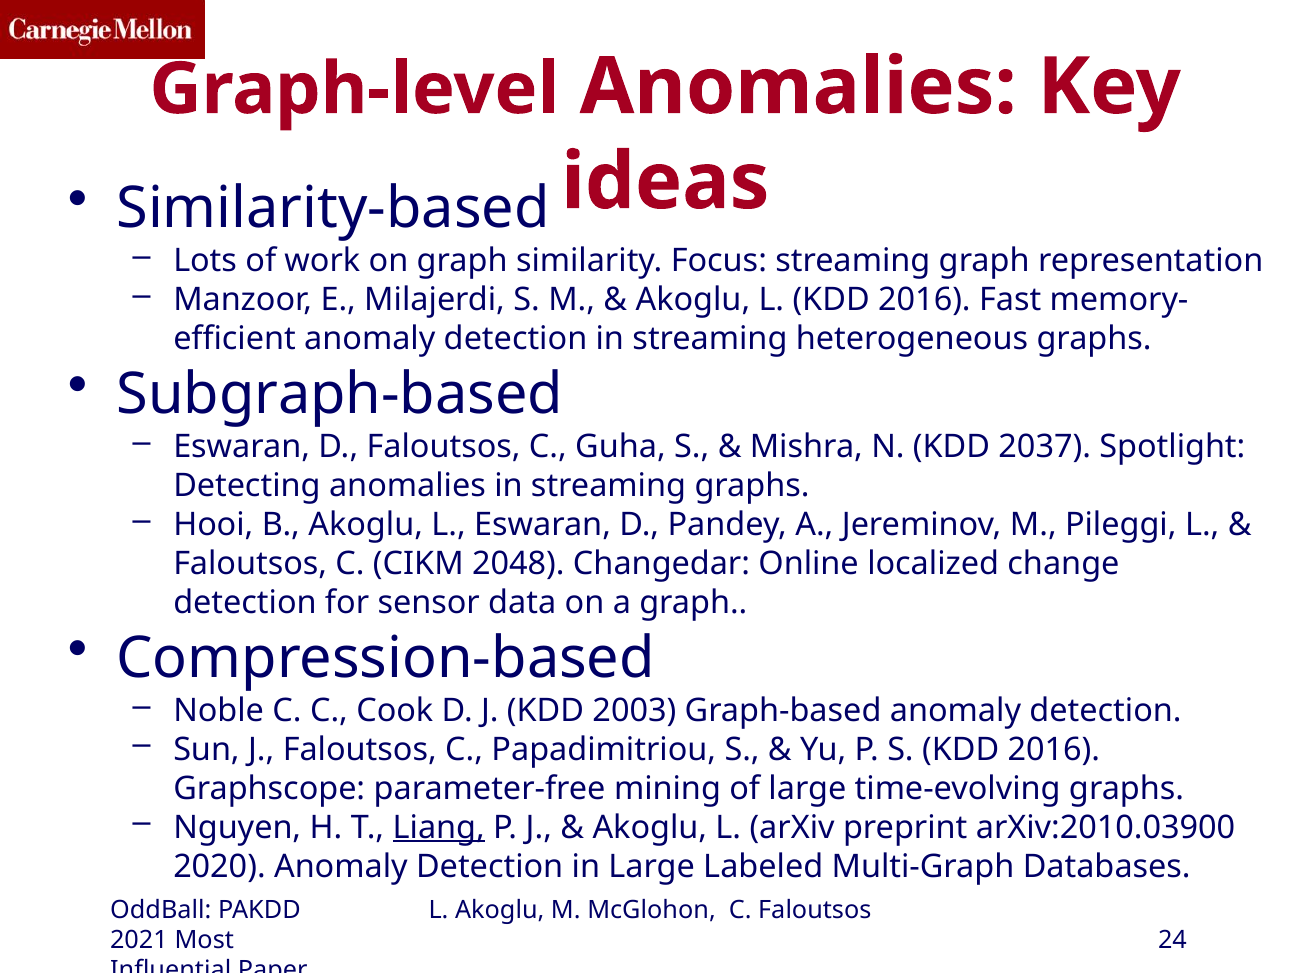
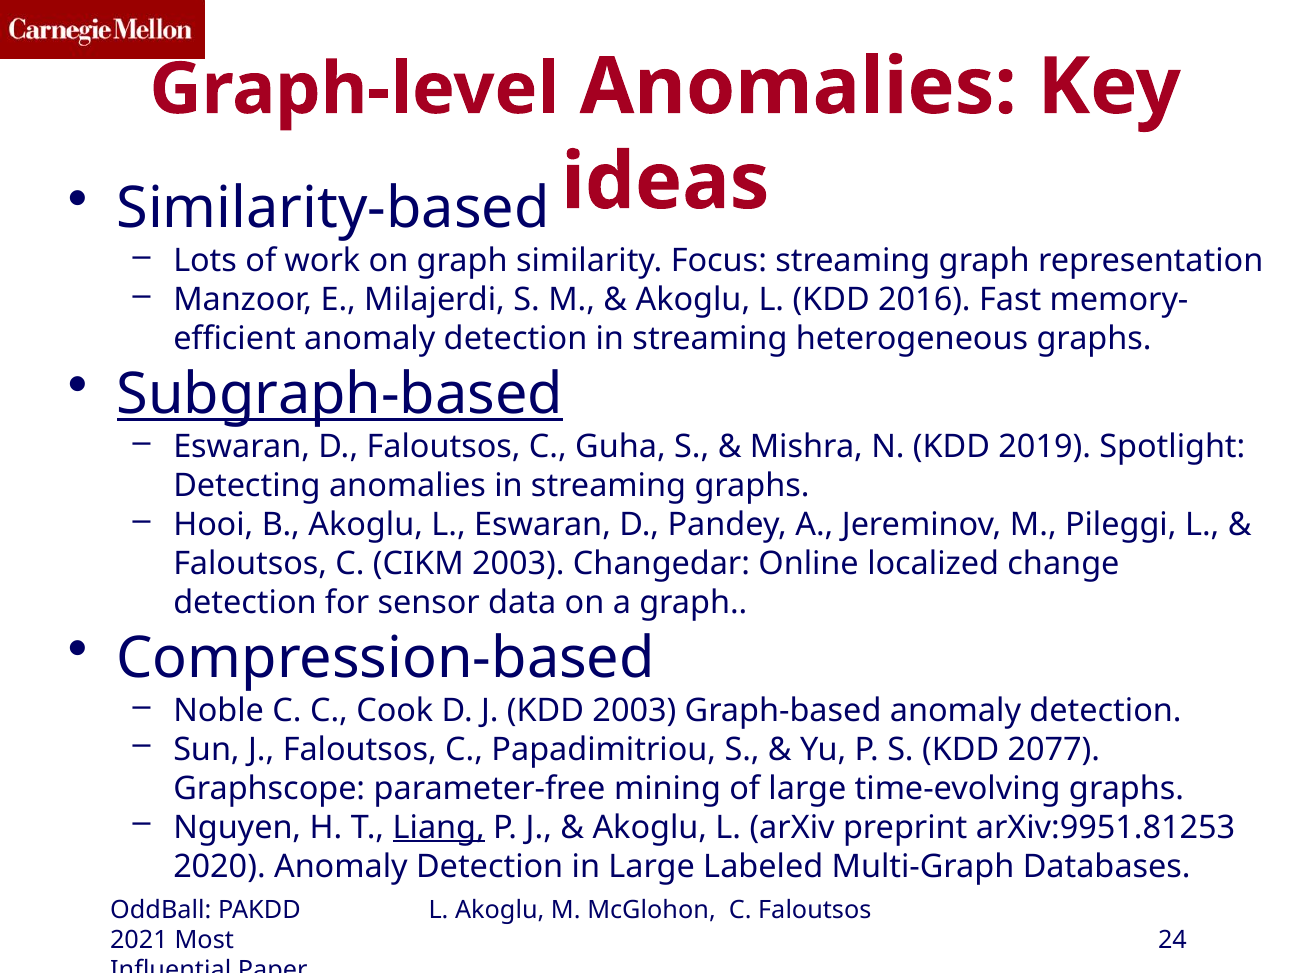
Subgraph-based underline: none -> present (340, 394)
2037: 2037 -> 2019 (1045, 447)
CIKM 2048: 2048 -> 2003 (518, 563)
S KDD 2016: 2016 -> 2077 (1054, 749)
arXiv:2010.03900: arXiv:2010.03900 -> arXiv:9951.81253 (1106, 827)
